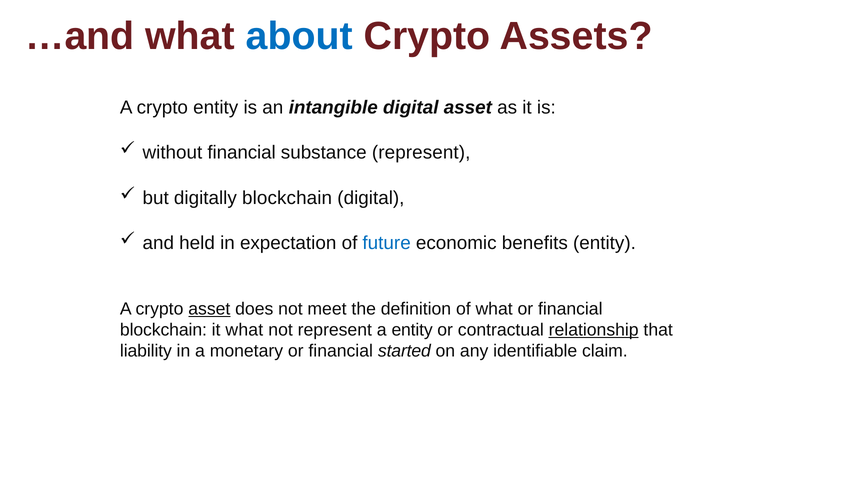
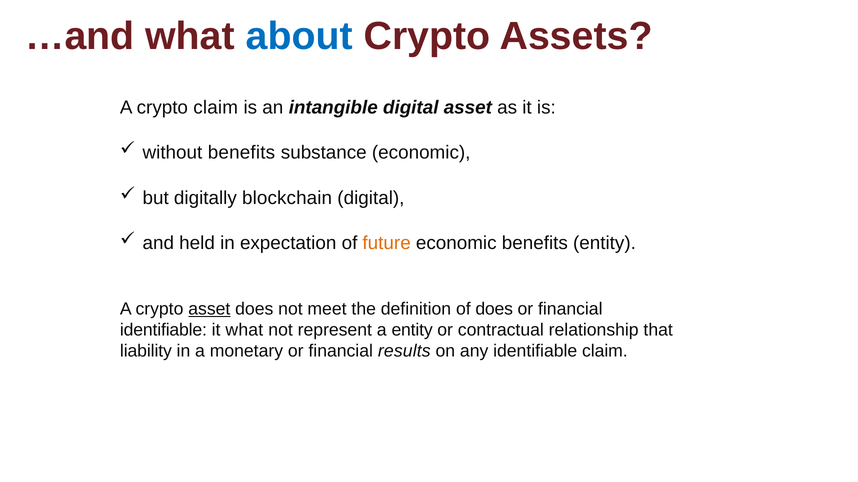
crypto entity: entity -> claim (216, 108)
without financial: financial -> benefits (241, 153)
substance represent: represent -> economic (421, 153)
future colour: blue -> orange (387, 243)
of what: what -> does (494, 309)
blockchain: blockchain -> identifiable (163, 331)
relationship underline: present -> none (594, 331)
started: started -> results (404, 352)
